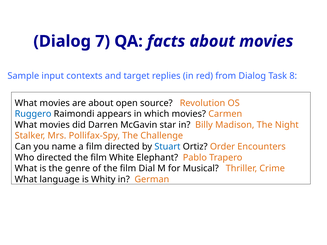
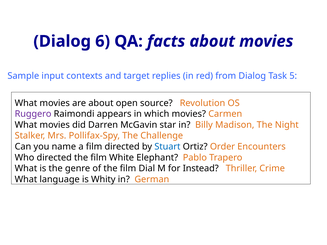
7: 7 -> 6 (103, 41)
8: 8 -> 5 (293, 76)
Ruggero colour: blue -> purple (33, 114)
Musical: Musical -> Instead (201, 169)
